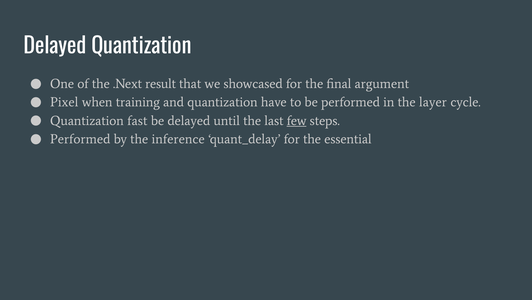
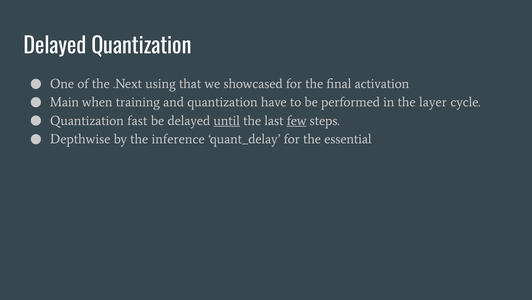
result: result -> using (160, 84)
argument: argument -> activation (382, 84)
Pixel: Pixel -> Main (64, 102)
until underline: none -> present (227, 120)
Performed: Performed -> Depthwise (80, 139)
